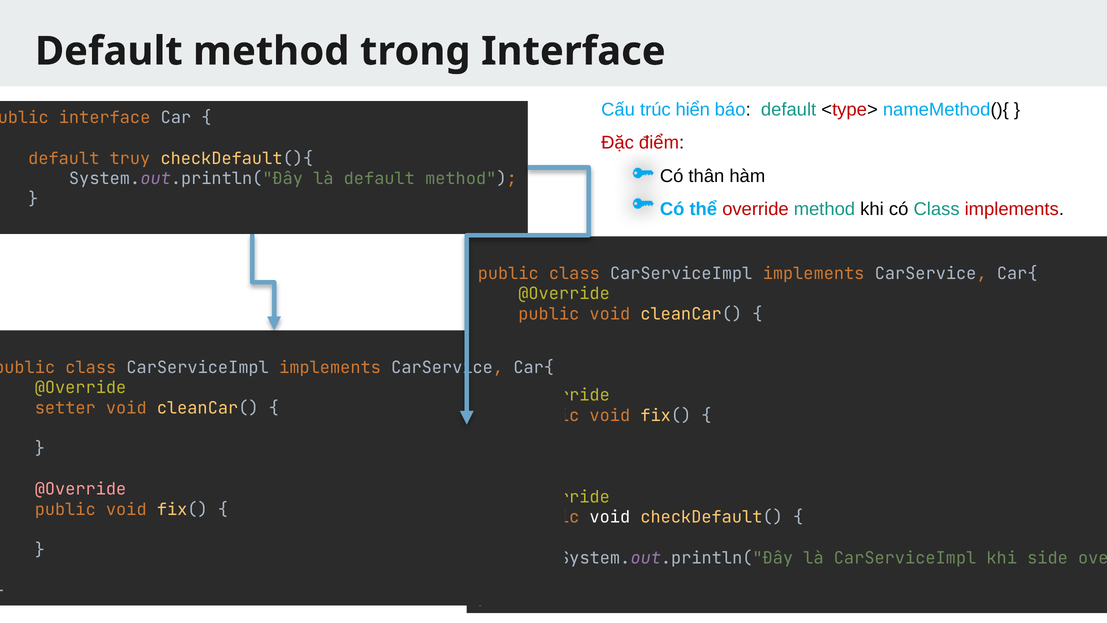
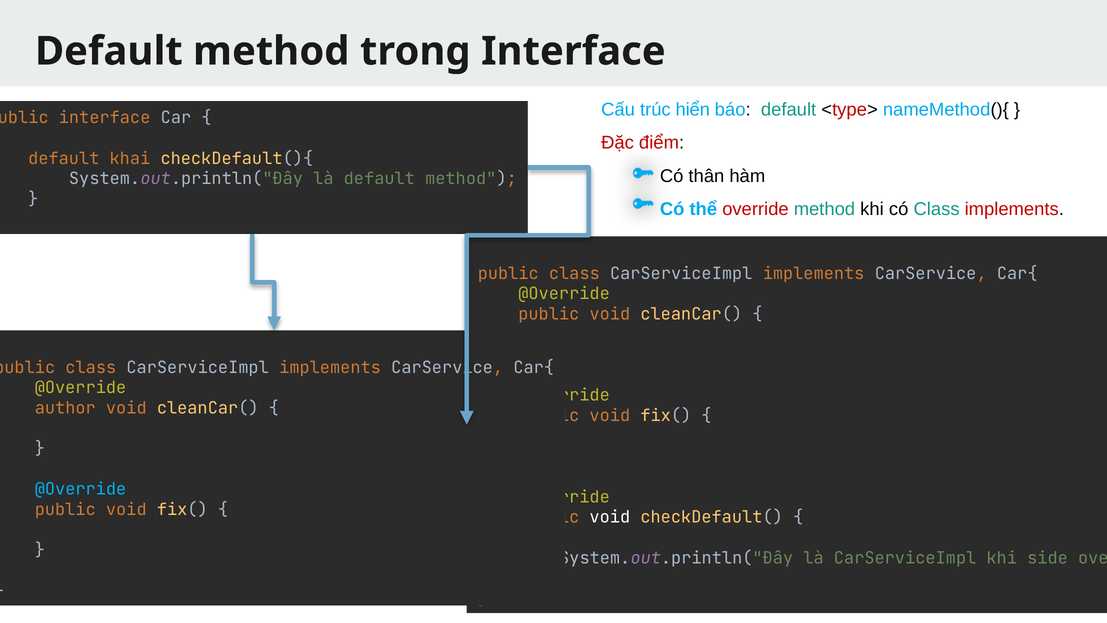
truy: truy -> khai (130, 158)
setter: setter -> author (65, 408)
@Override colour: pink -> light blue (80, 489)
